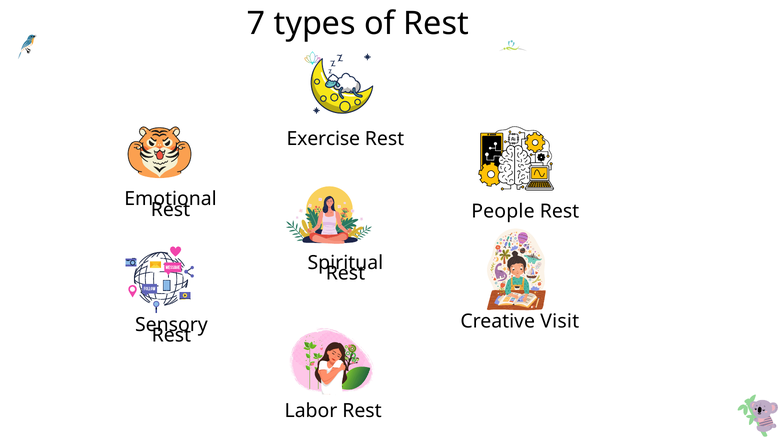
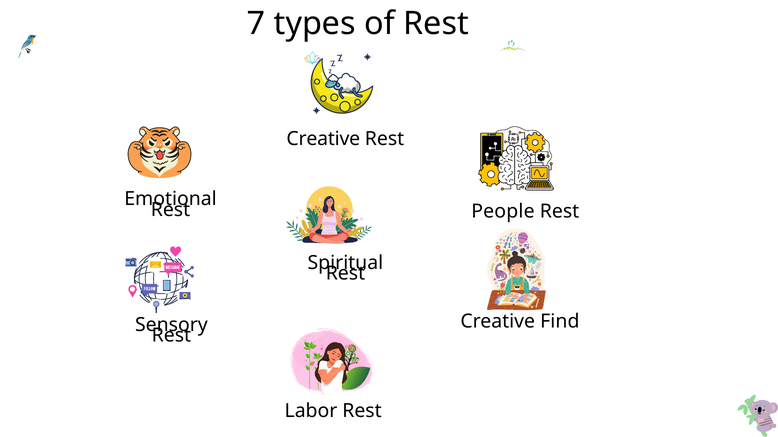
Exercise: Exercise -> Creative (323, 139)
Visit: Visit -> Find (560, 322)
